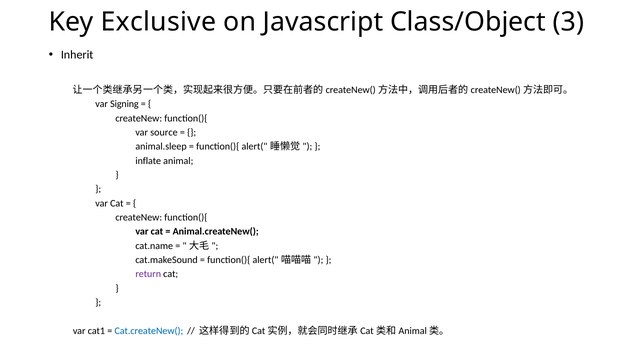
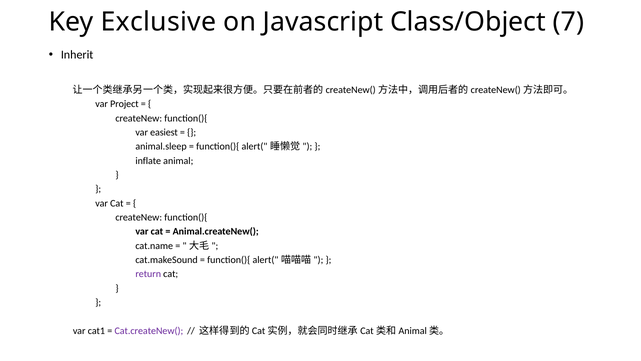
3: 3 -> 7 (568, 22)
Signing: Signing -> Project (124, 104)
source: source -> easiest (164, 132)
Cat.createNew( colour: blue -> purple (149, 330)
